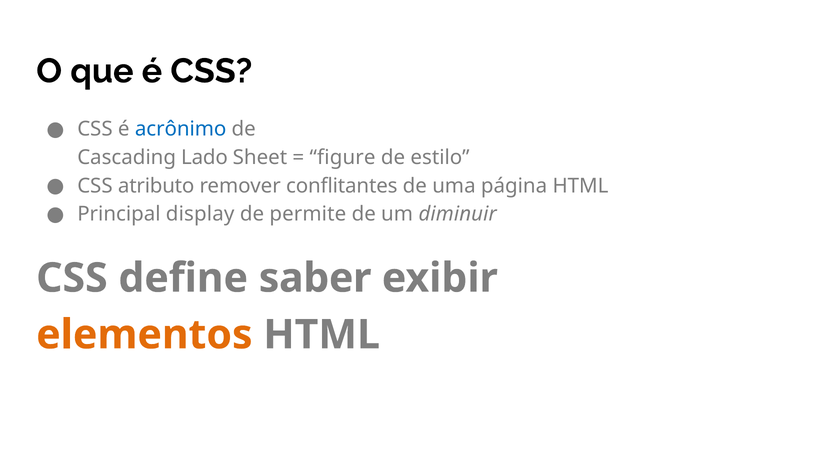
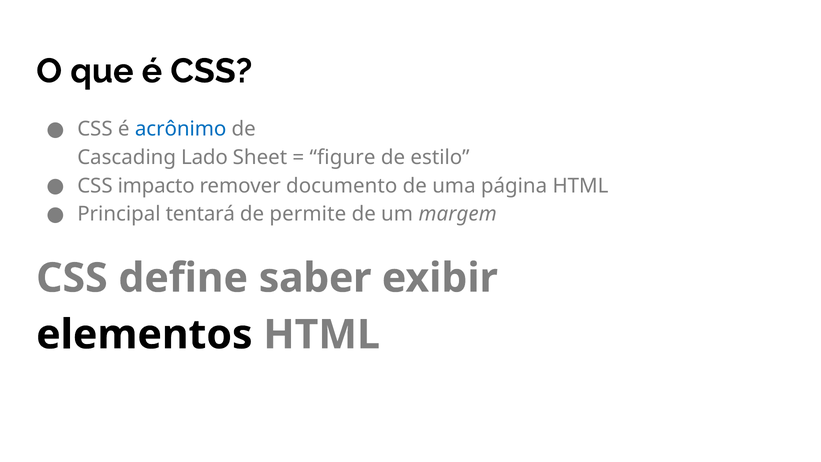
atributo: atributo -> impacto (156, 186)
conflitantes: conflitantes -> documento (342, 186)
display: display -> tentará (200, 214)
diminuir: diminuir -> margem (458, 214)
elementos colour: orange -> black (144, 335)
